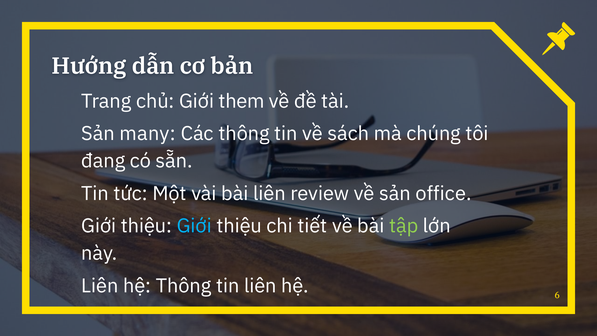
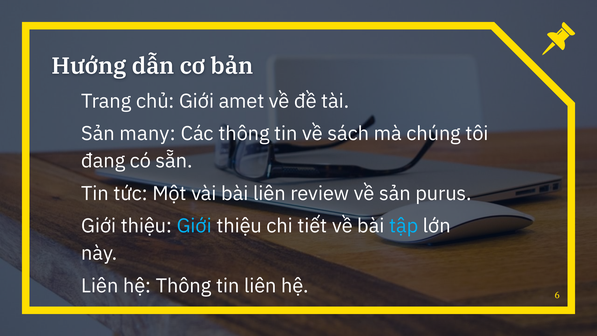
them: them -> amet (242, 101)
office: office -> purus (444, 193)
tập colour: light green -> light blue (404, 226)
